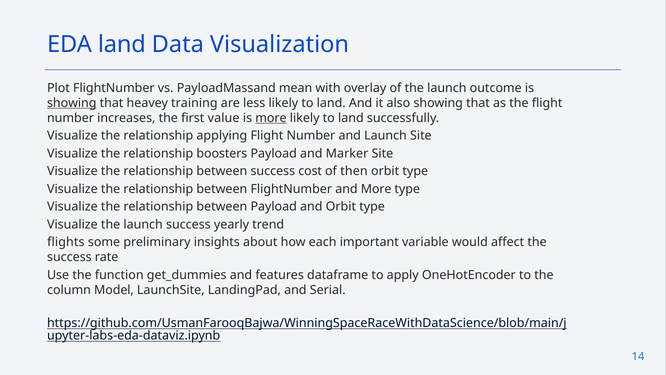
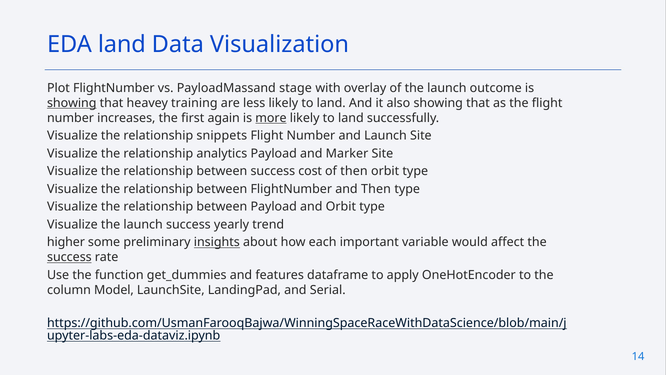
mean: mean -> stage (296, 88)
value: value -> again (224, 118)
applying: applying -> snippets (222, 136)
boosters: boosters -> analytics (222, 153)
and More: More -> Then (376, 189)
flights: flights -> higher (66, 242)
insights underline: none -> present (217, 242)
success underline: none -> present (69, 257)
